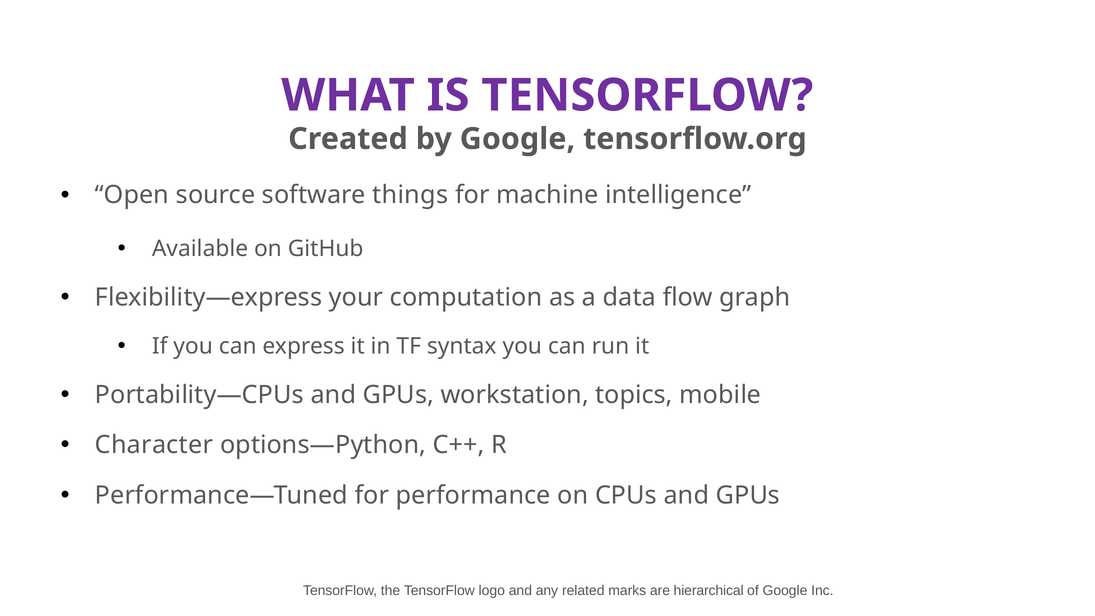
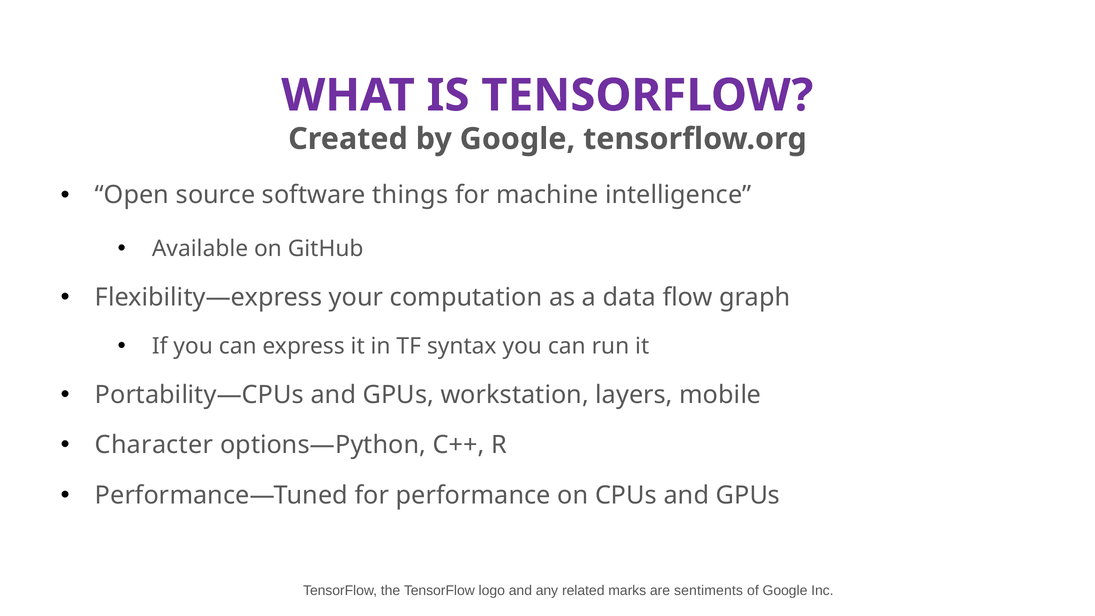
topics: topics -> layers (634, 395)
hierarchical: hierarchical -> sentiments (709, 591)
